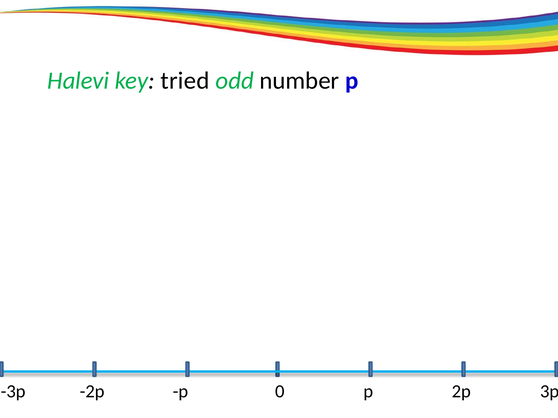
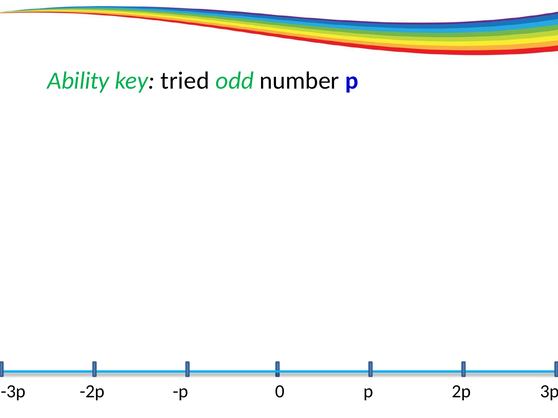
Halevi: Halevi -> Ability (78, 81)
